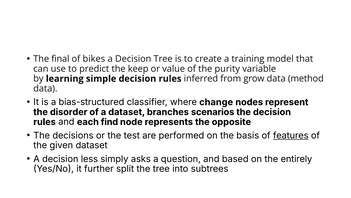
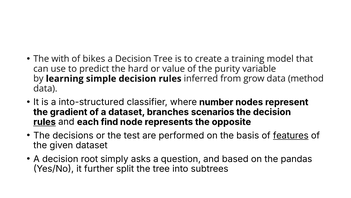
final: final -> with (60, 59)
keep: keep -> hard (138, 69)
bias-structured: bias-structured -> into-structured (91, 102)
change: change -> number (216, 102)
disorder: disorder -> gradient (69, 112)
rules underline: none -> present (45, 122)
less: less -> root (89, 159)
entirely: entirely -> pandas (296, 159)
